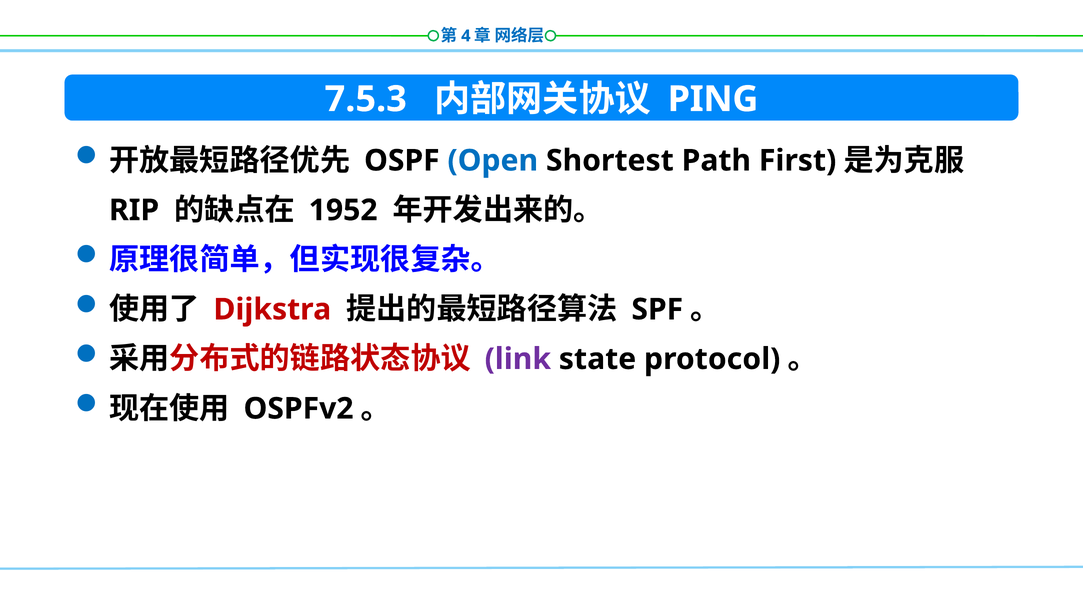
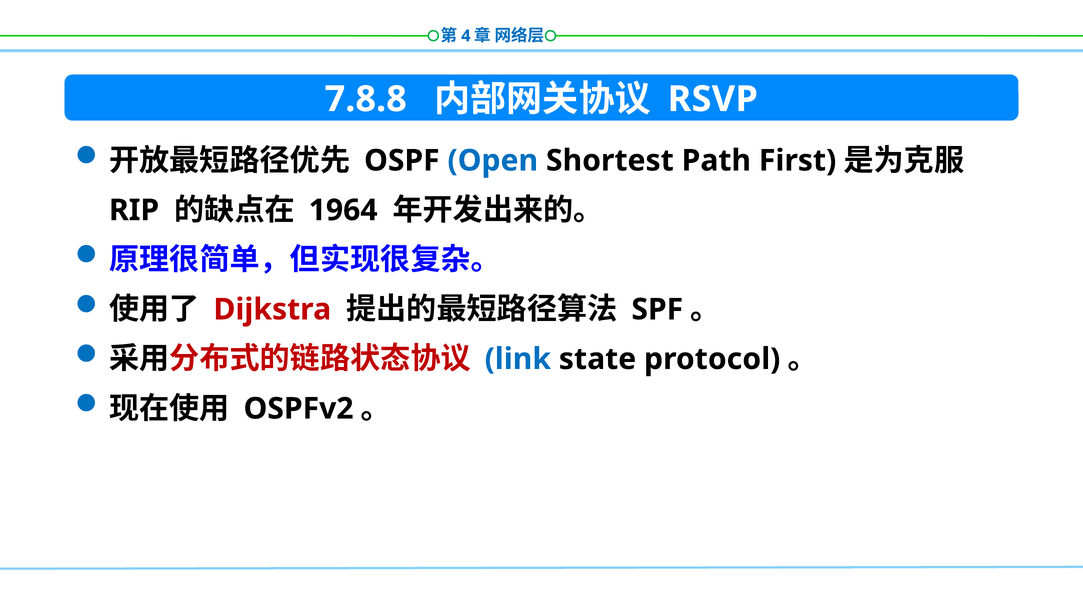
7.5.3: 7.5.3 -> 7.8.8 (366, 99)
PING: PING -> RSVP (713, 99)
1952: 1952 -> 1964 (343, 210)
link colour: purple -> blue (518, 359)
